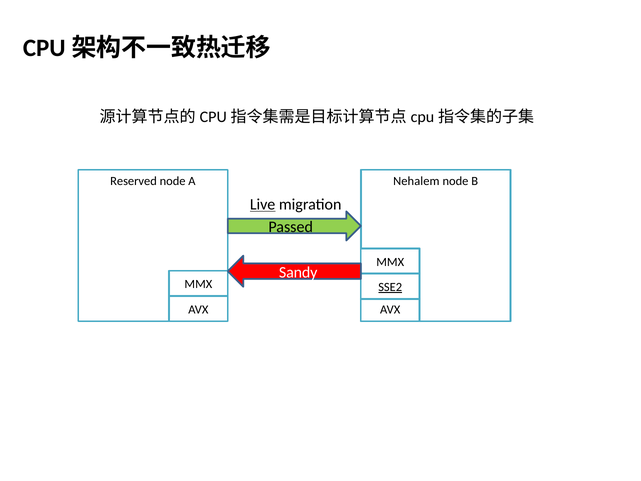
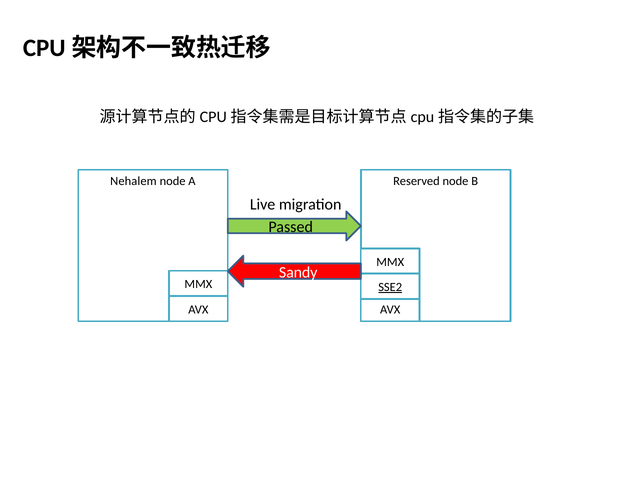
Reserved: Reserved -> Nehalem (133, 181)
Nehalem: Nehalem -> Reserved (416, 181)
Live underline: present -> none (263, 204)
